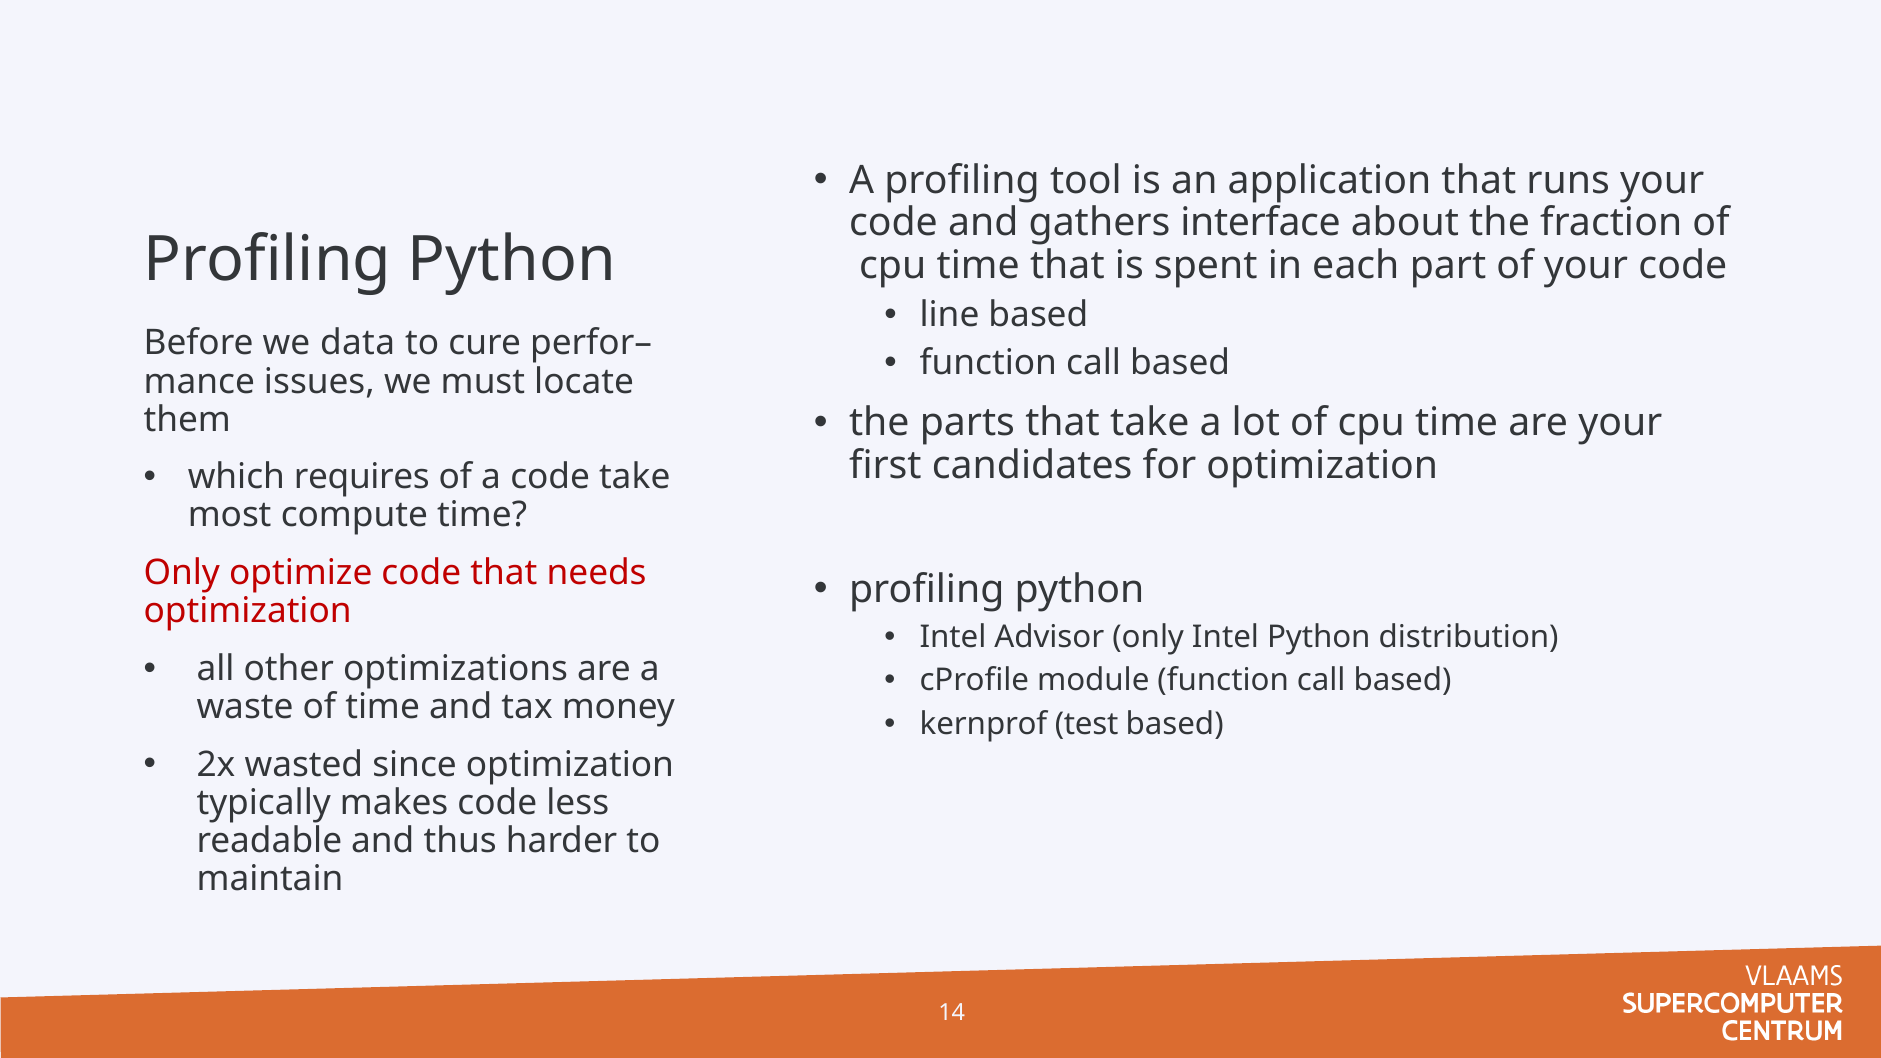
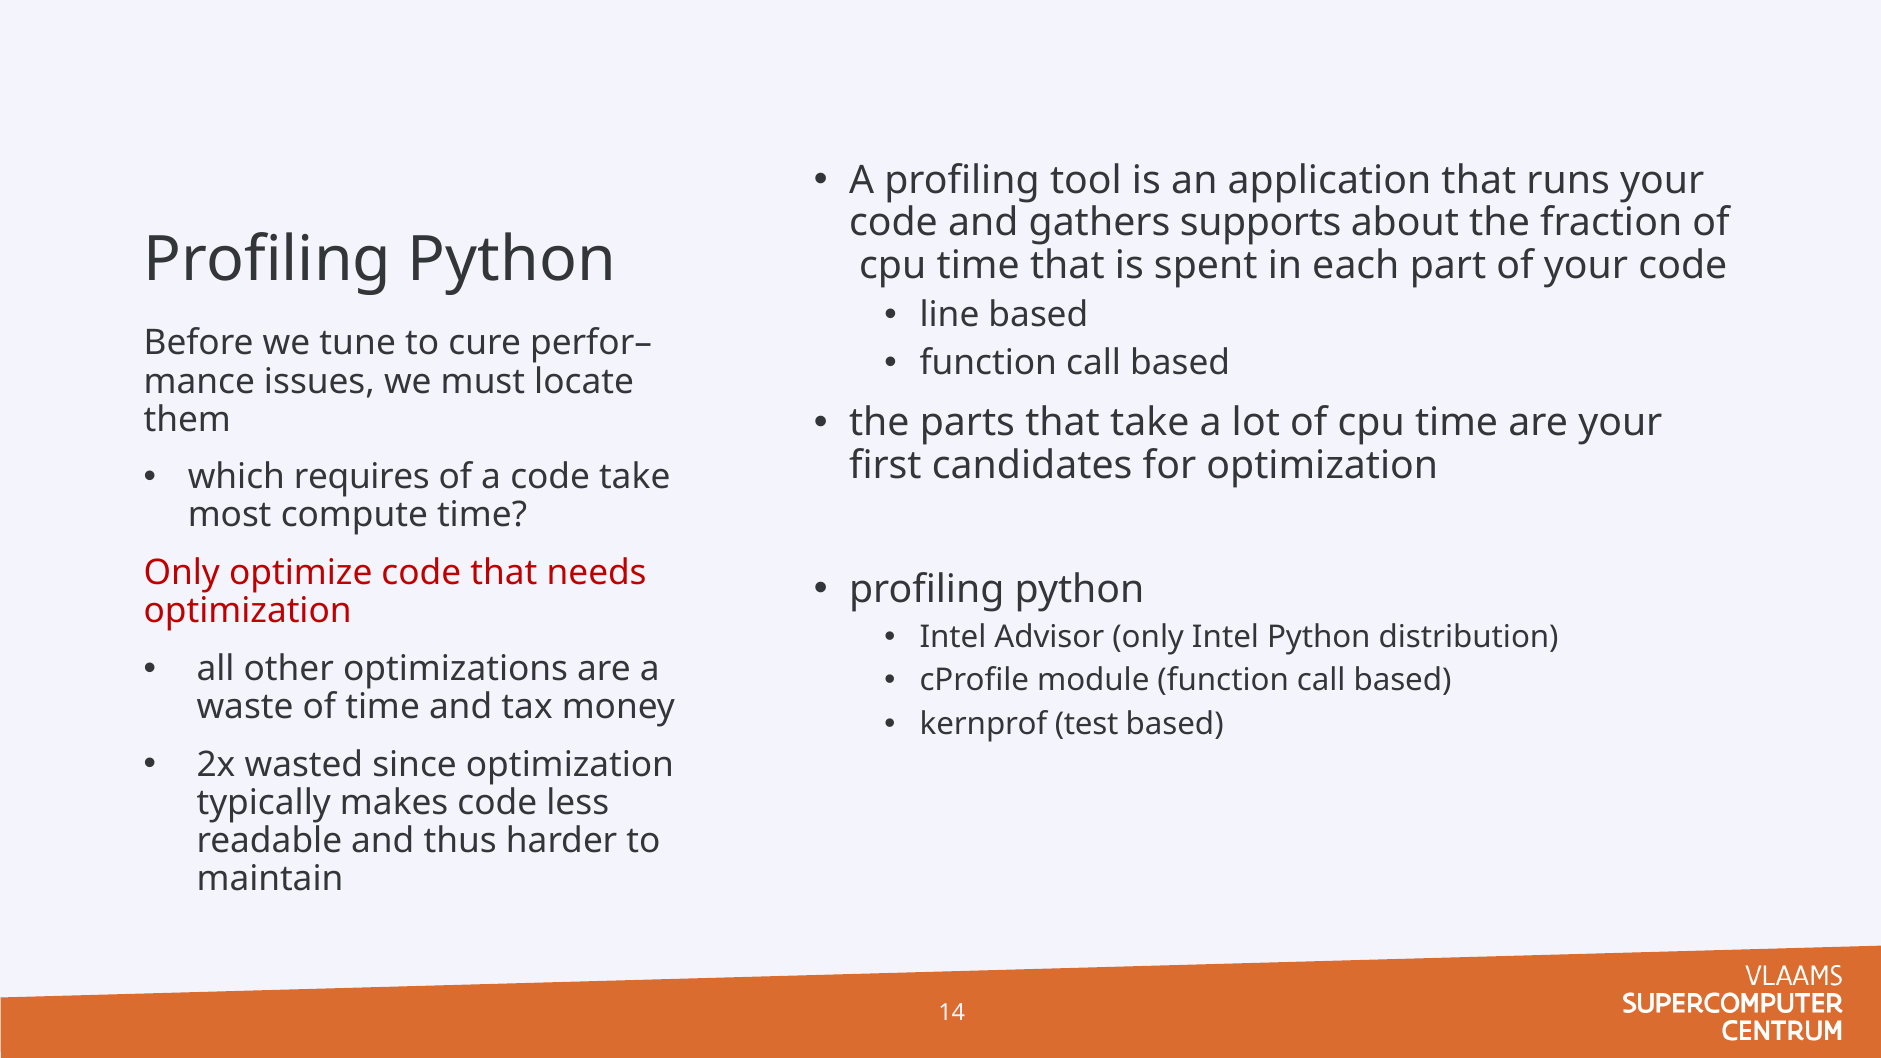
interface: interface -> supports (1261, 223)
data: data -> tune (358, 343)
